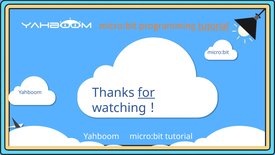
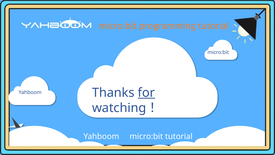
tutorial underline: present -> none (213, 26)
